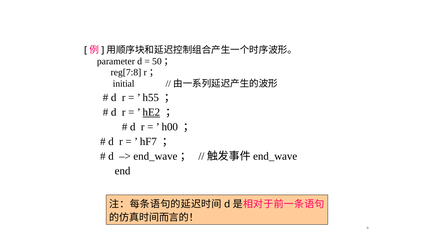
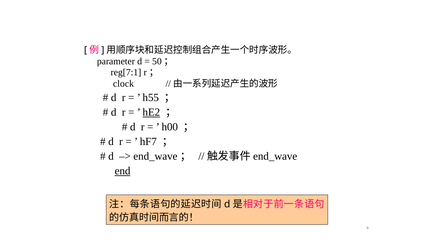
reg[7:8: reg[7:8 -> reg[7:1 (126, 72)
initial: initial -> clock (123, 84)
end underline: none -> present (123, 171)
